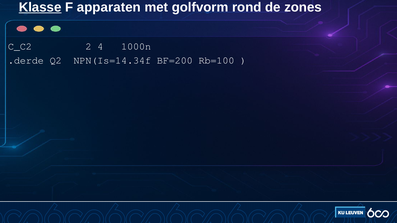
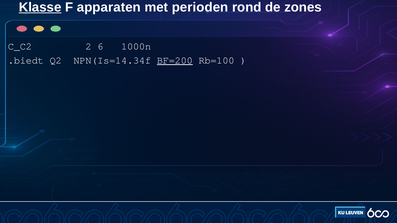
golfvorm: golfvorm -> perioden (200, 7)
4: 4 -> 6 (100, 46)
.derde: .derde -> .biedt (26, 60)
BF=200 underline: none -> present (175, 60)
